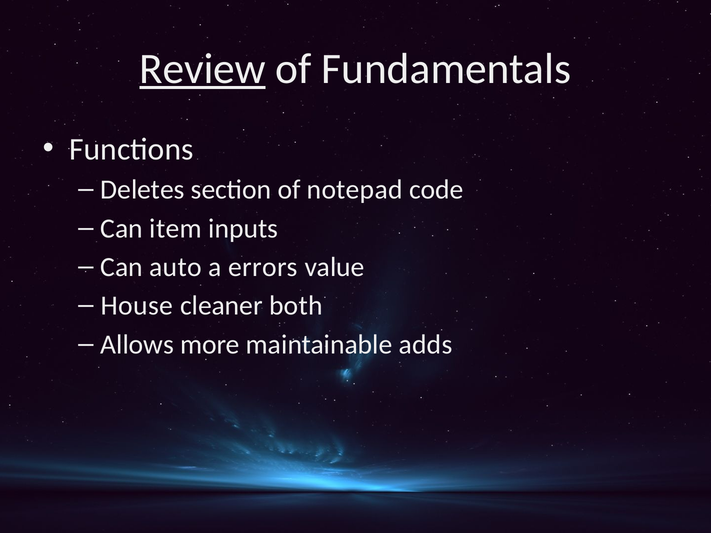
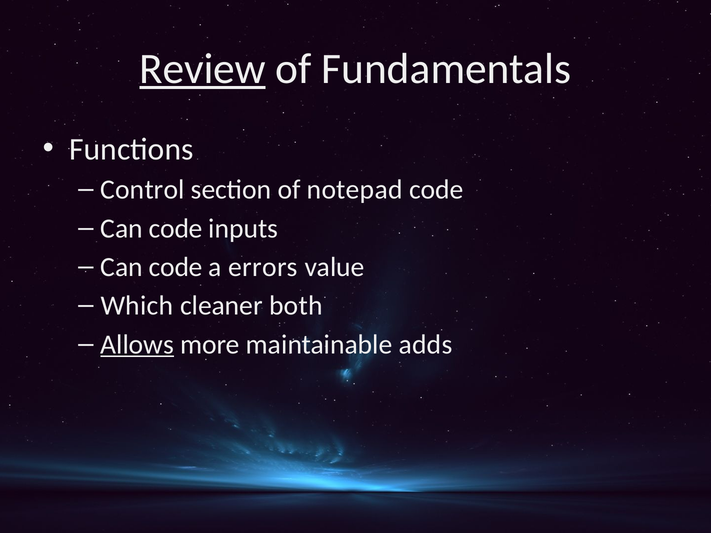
Deletes: Deletes -> Control (142, 190)
item: item -> code (176, 229)
auto: auto -> code (176, 267)
House: House -> Which (137, 306)
Allows underline: none -> present (137, 345)
